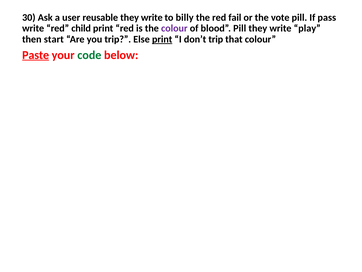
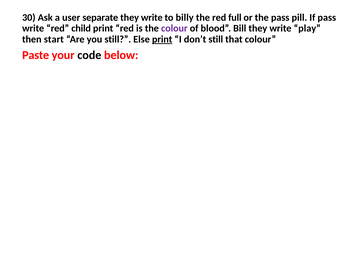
reusable: reusable -> separate (100, 18)
fail: fail -> full (235, 18)
the vote: vote -> pass (280, 18)
blood Pill: Pill -> Bill (240, 28)
you trip: trip -> still (118, 39)
don’t trip: trip -> still (216, 39)
Paste underline: present -> none (36, 55)
code colour: green -> black (89, 55)
